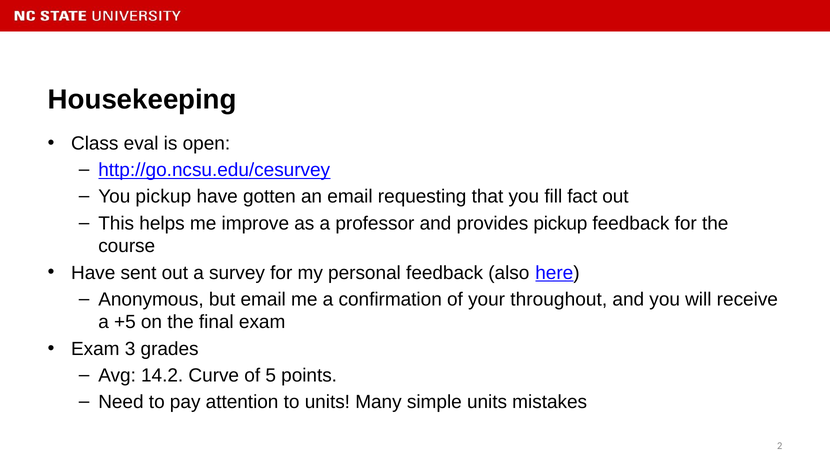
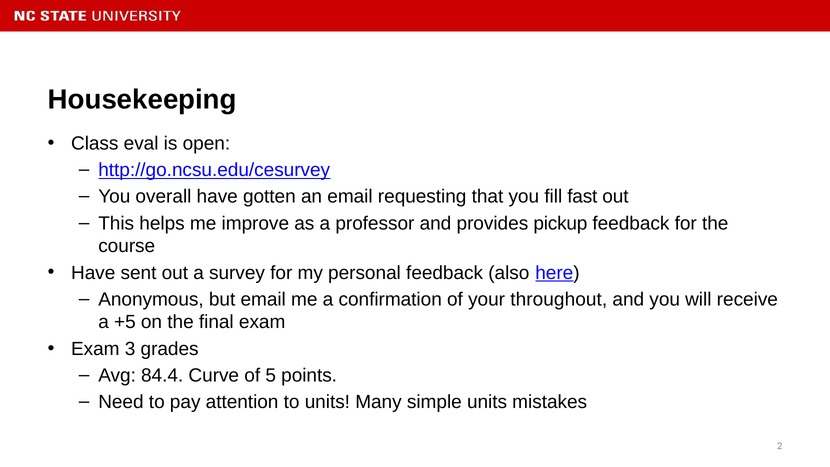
You pickup: pickup -> overall (163, 197)
fact: fact -> fast (582, 197)
14.2: 14.2 -> 84.4 (162, 375)
